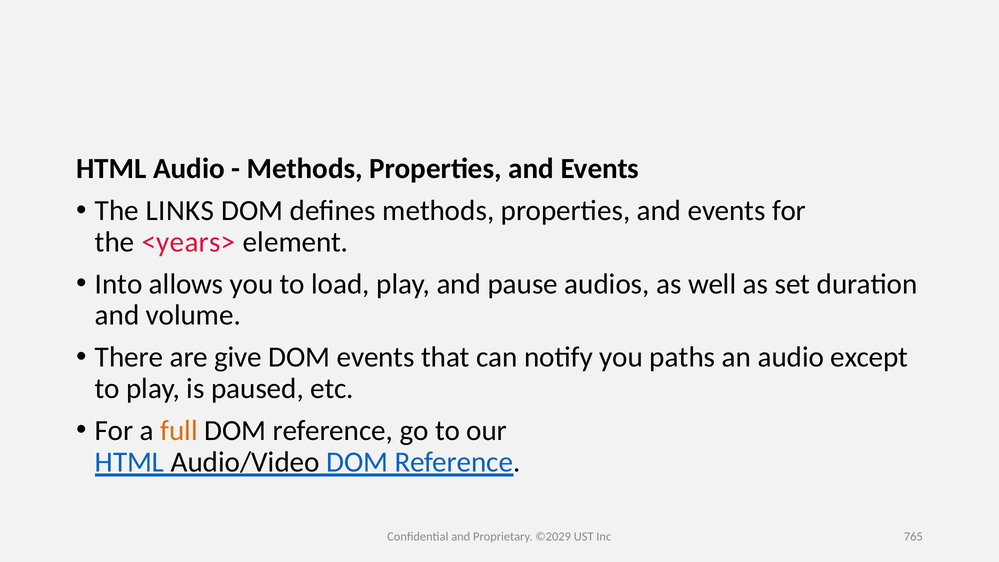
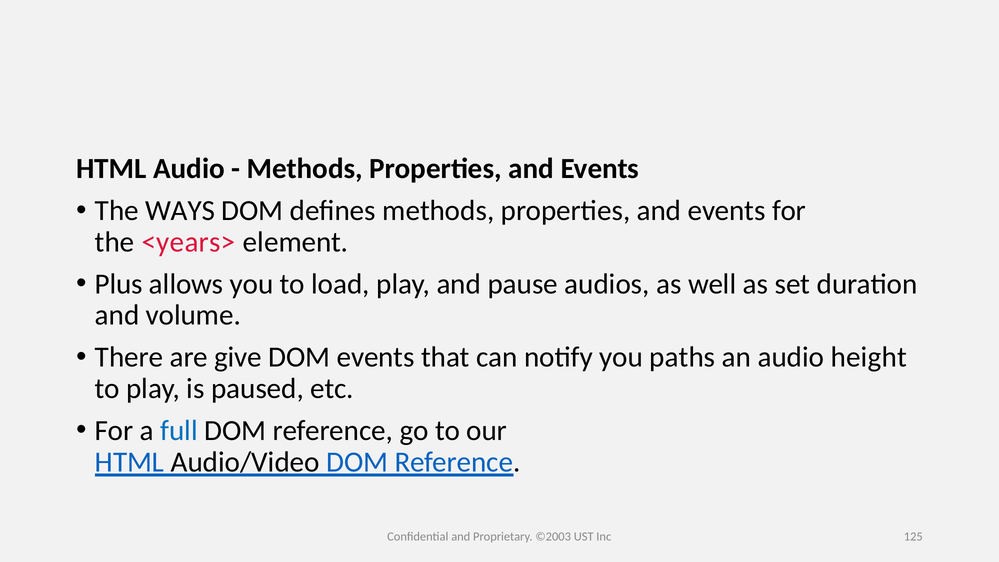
LINKS: LINKS -> WAYS (180, 211)
Into: Into -> Plus (119, 284)
except: except -> height (869, 357)
full colour: orange -> blue (179, 430)
©2029: ©2029 -> ©2003 (553, 537)
765: 765 -> 125 (913, 537)
